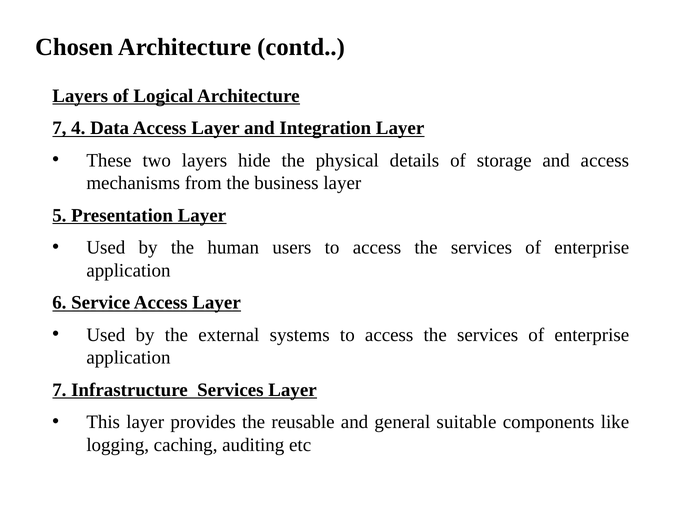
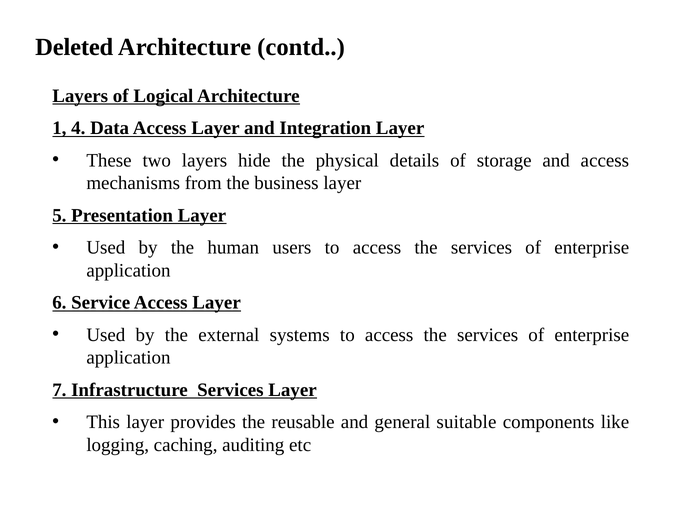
Chosen: Chosen -> Deleted (74, 47)
7: 7 -> 1 (59, 128)
